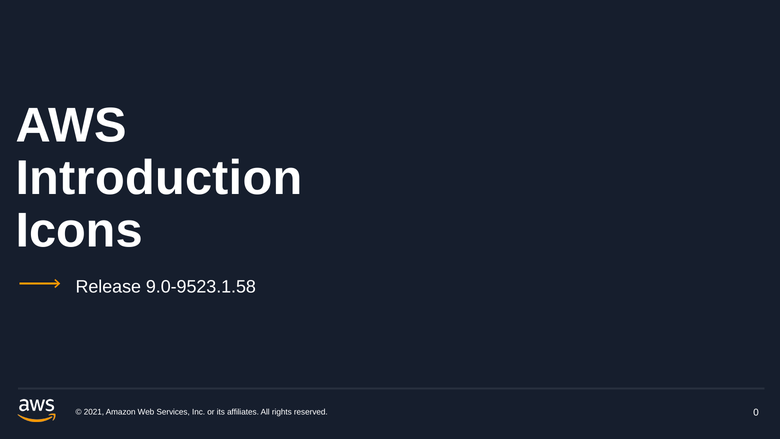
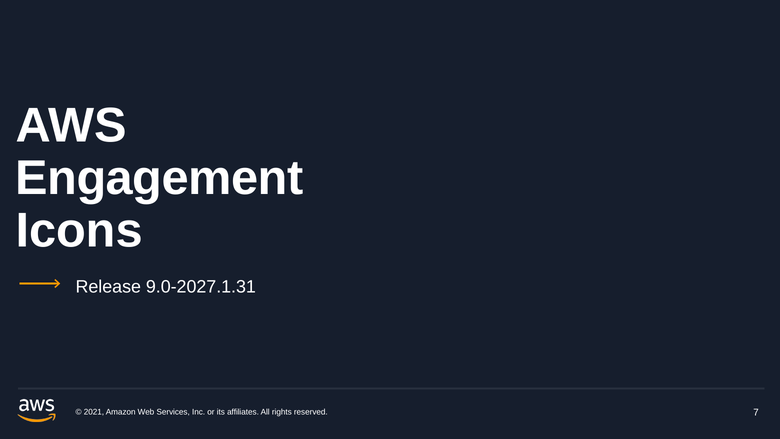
Introduction: Introduction -> Engagement (159, 178)
9.0-9523.1.58: 9.0-9523.1.58 -> 9.0-2027.1.31 (201, 287)
0: 0 -> 7 (756, 412)
